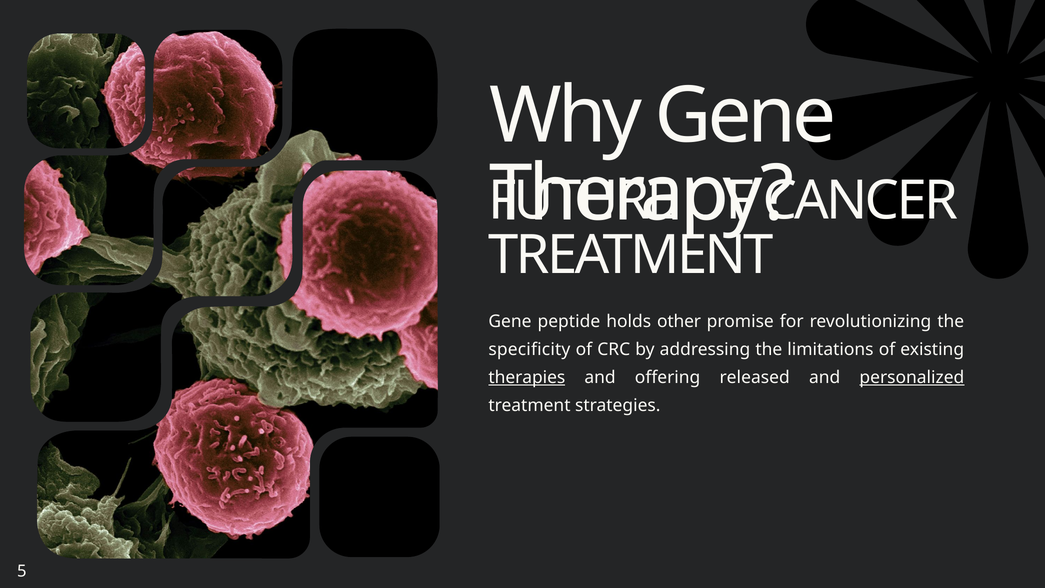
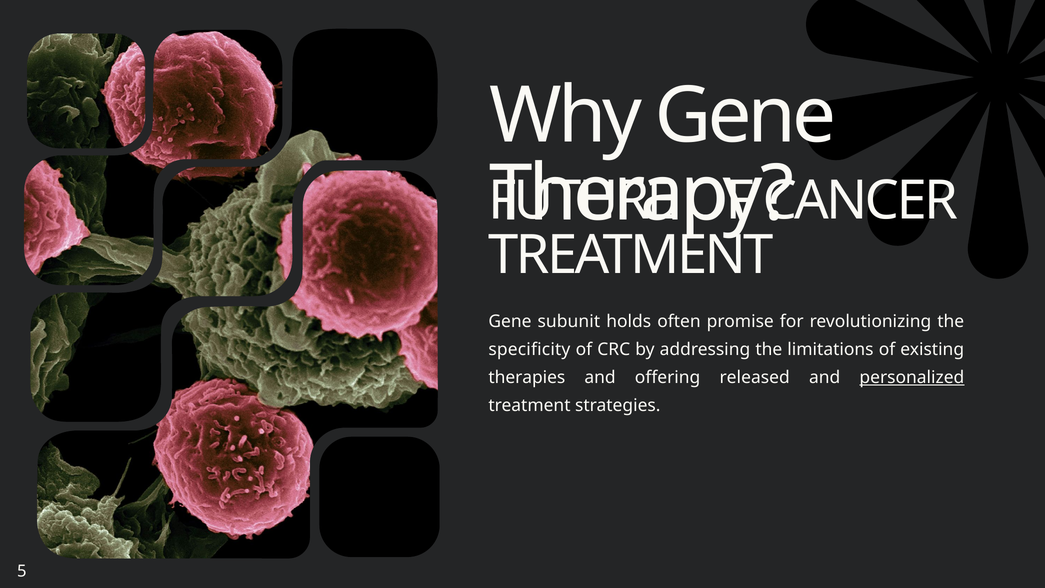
peptide: peptide -> subunit (569, 322)
other: other -> often (679, 322)
therapies underline: present -> none (527, 377)
